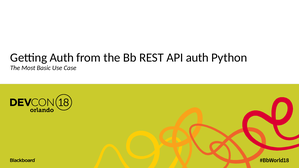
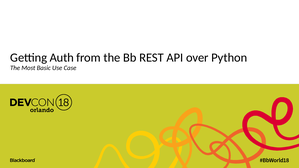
API auth: auth -> over (197, 58)
